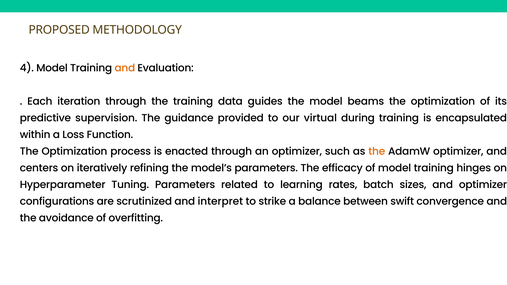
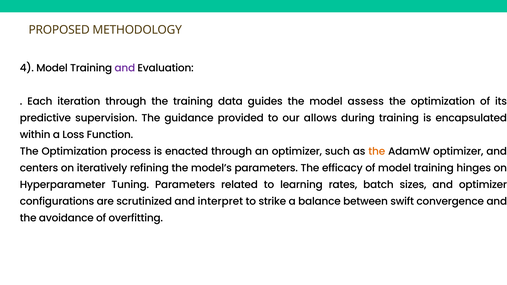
and colour: orange -> purple (125, 68)
beams: beams -> assess (366, 102)
virtual: virtual -> allows (320, 118)
